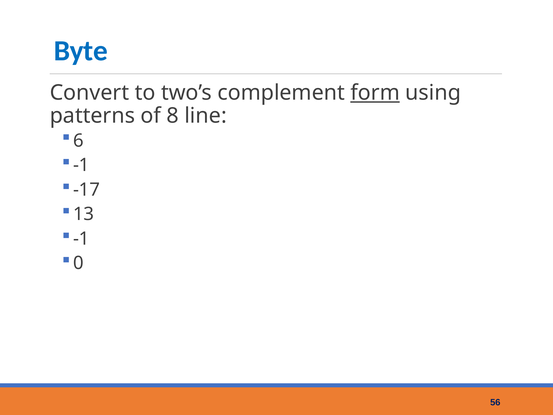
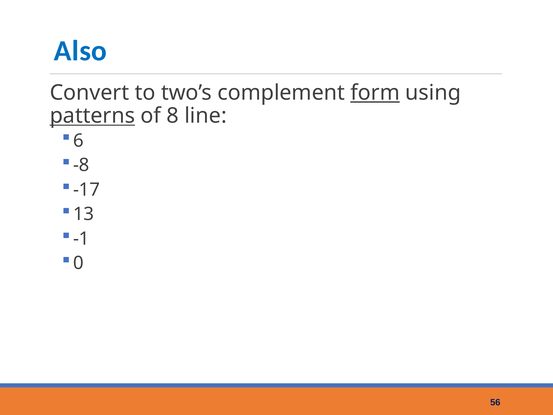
Byte: Byte -> Also (80, 51)
patterns underline: none -> present (92, 116)
-1: -1 -> -8 (81, 165)
